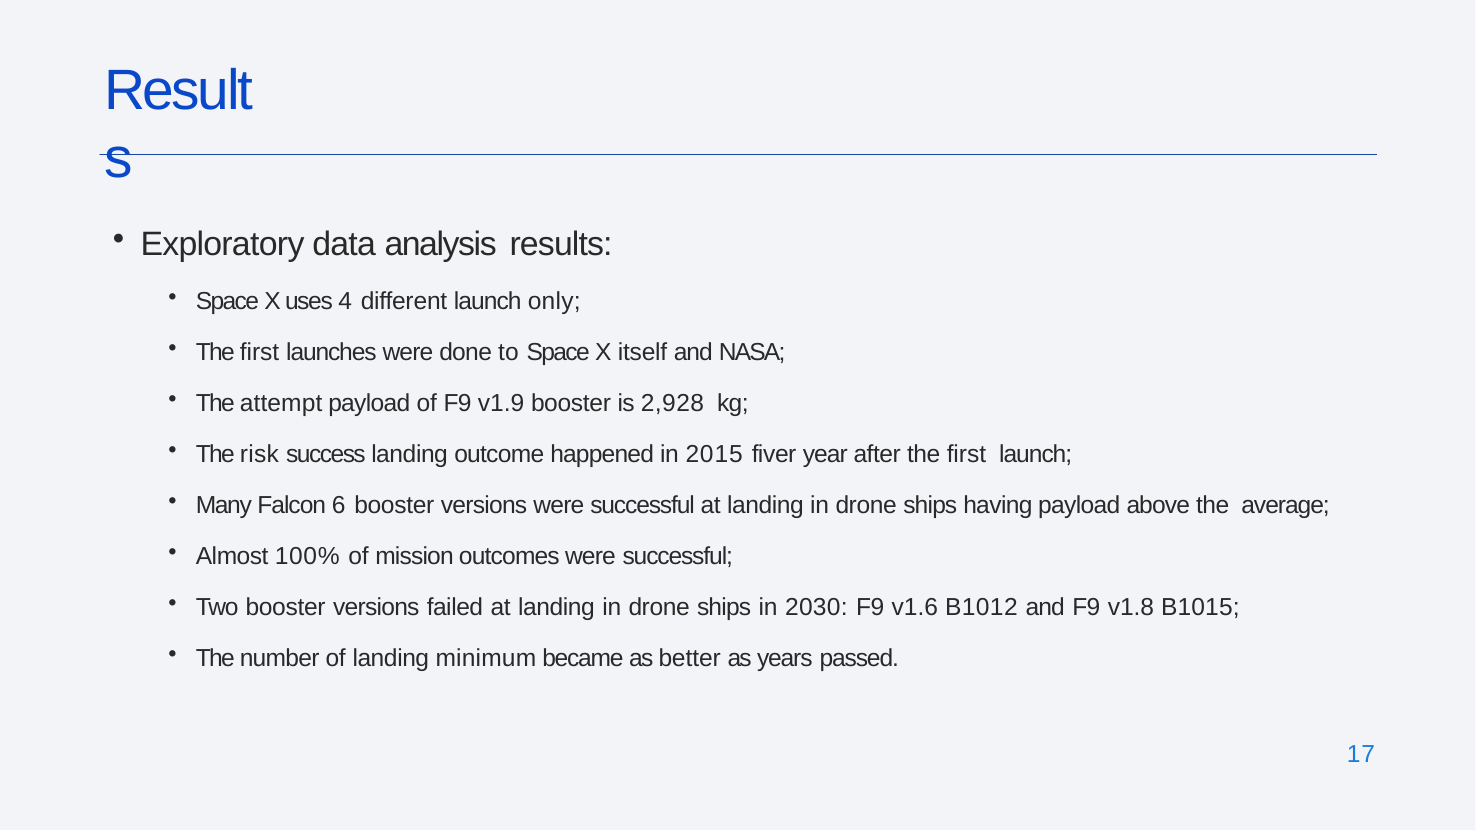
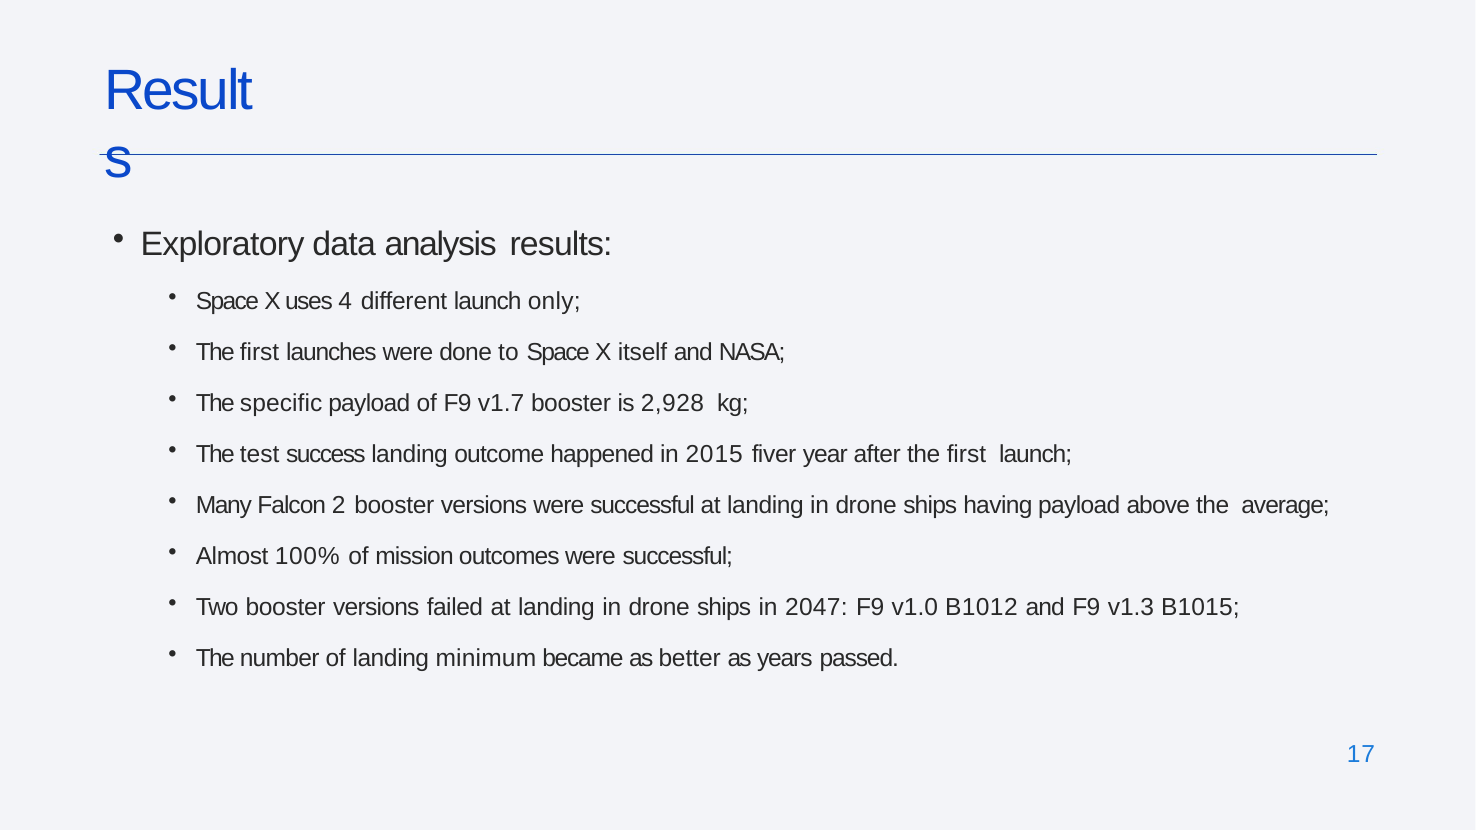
attempt: attempt -> specific (281, 404)
v1.9: v1.9 -> v1.7 (501, 404)
risk: risk -> test (260, 455)
6: 6 -> 2 (339, 506)
2030: 2030 -> 2047 (816, 608)
v1.6: v1.6 -> v1.0 (915, 608)
v1.8: v1.8 -> v1.3 (1131, 608)
